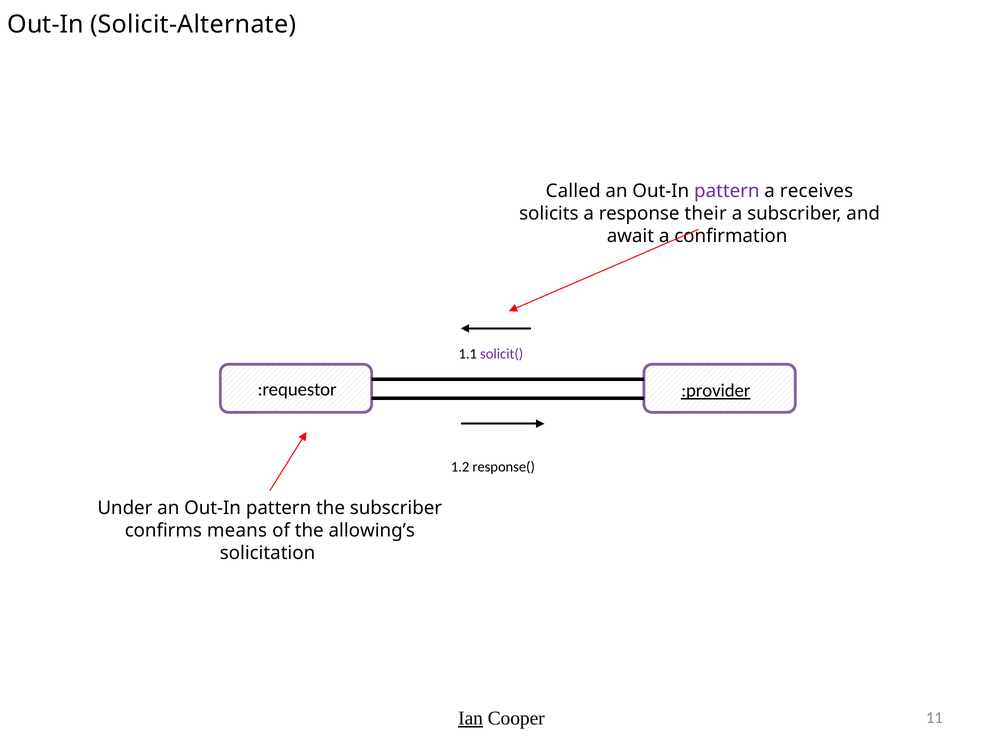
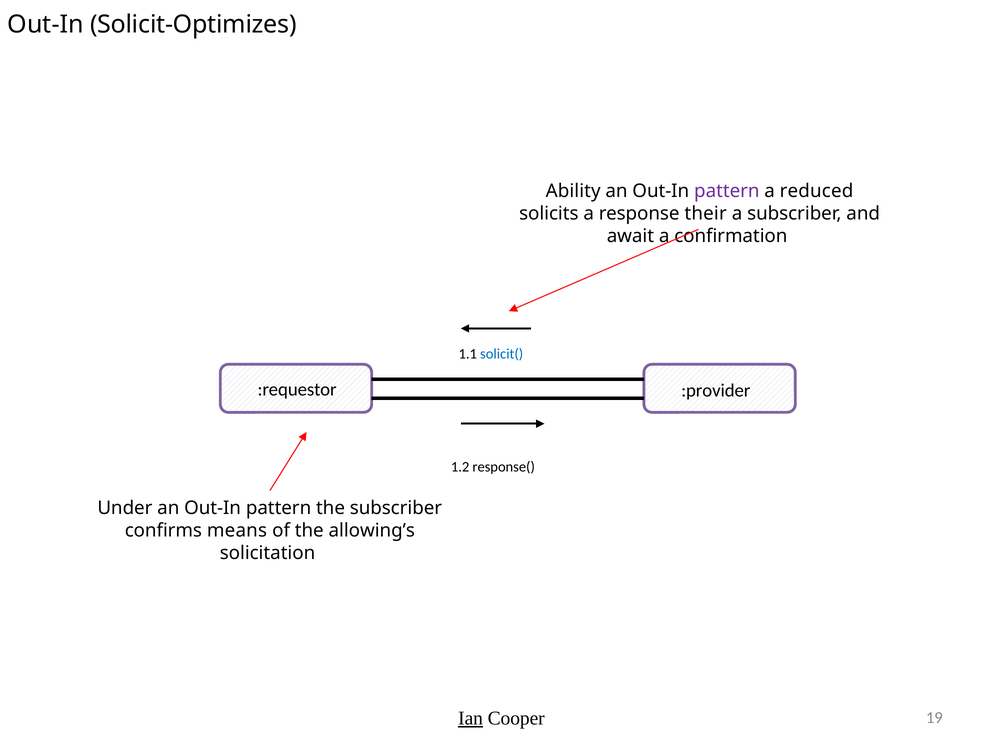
Solicit-Alternate: Solicit-Alternate -> Solicit-Optimizes (193, 24)
Called: Called -> Ability (573, 191)
receives: receives -> reduced (817, 191)
solicit( colour: purple -> blue (502, 354)
:provider underline: present -> none (716, 391)
11: 11 -> 19 (934, 718)
